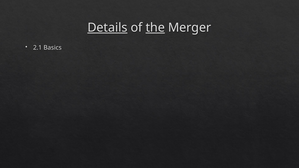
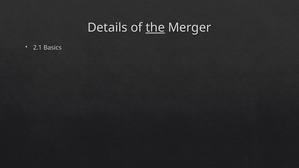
Details underline: present -> none (107, 28)
